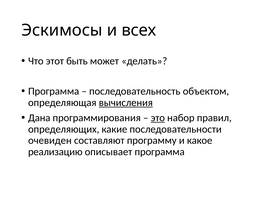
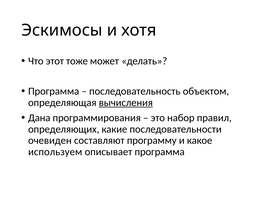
всех: всех -> хотя (139, 30)
быть: быть -> тоже (77, 61)
это underline: present -> none (158, 118)
реализацию: реализацию -> используем (55, 152)
